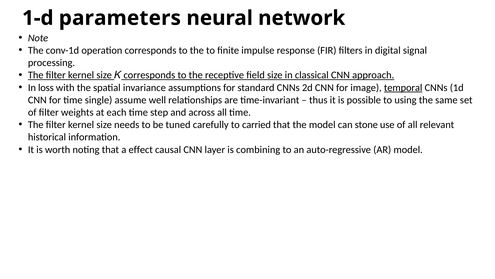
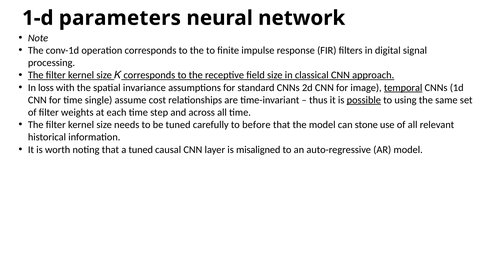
well: well -> cost (157, 100)
possible underline: none -> present (364, 100)
carried: carried -> before (256, 125)
a effect: effect -> tuned (141, 149)
combining: combining -> misaligned (258, 149)
